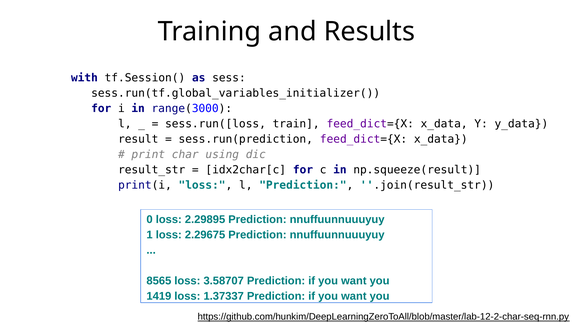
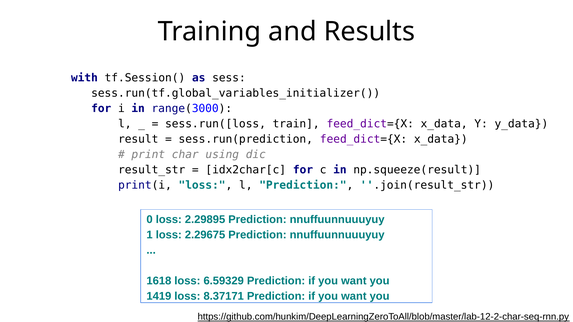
8565: 8565 -> 1618 (159, 281)
3.58707: 3.58707 -> 6.59329 (224, 281)
1.37337: 1.37337 -> 8.37171 (224, 297)
